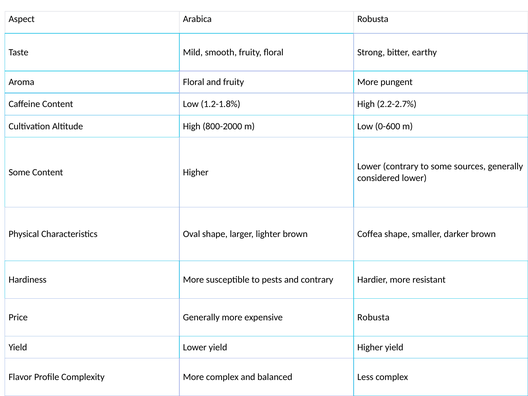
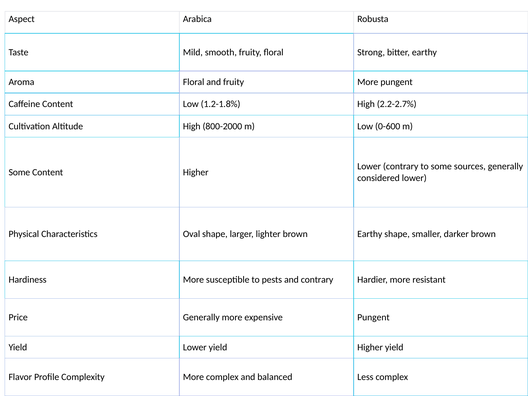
brown Coffea: Coffea -> Earthy (370, 234)
expensive Robusta: Robusta -> Pungent (373, 317)
